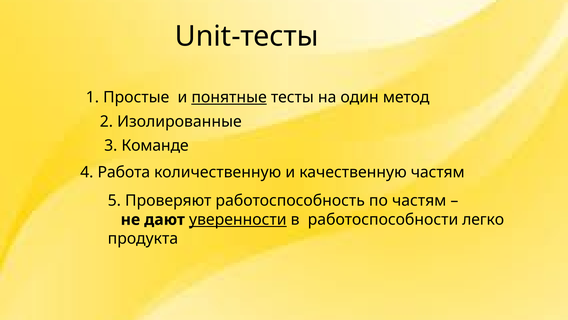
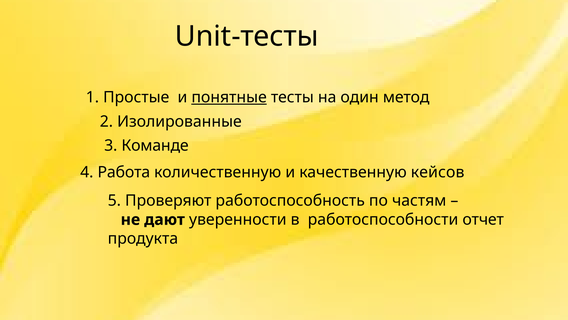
качественную частям: частям -> кейсов (438, 172)
уверенности underline: present -> none (238, 219)
легко: легко -> отчет (483, 219)
